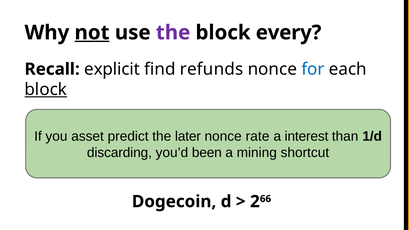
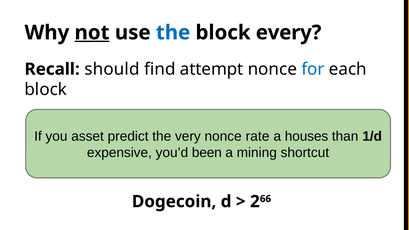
the colour: purple -> blue (173, 33)
explicit: explicit -> should (112, 69)
refunds: refunds -> attempt (212, 69)
block underline: present -> none (46, 90)
later: later -> very (188, 136)
interest: interest -> houses (307, 136)
discarding: discarding -> expensive (119, 153)
